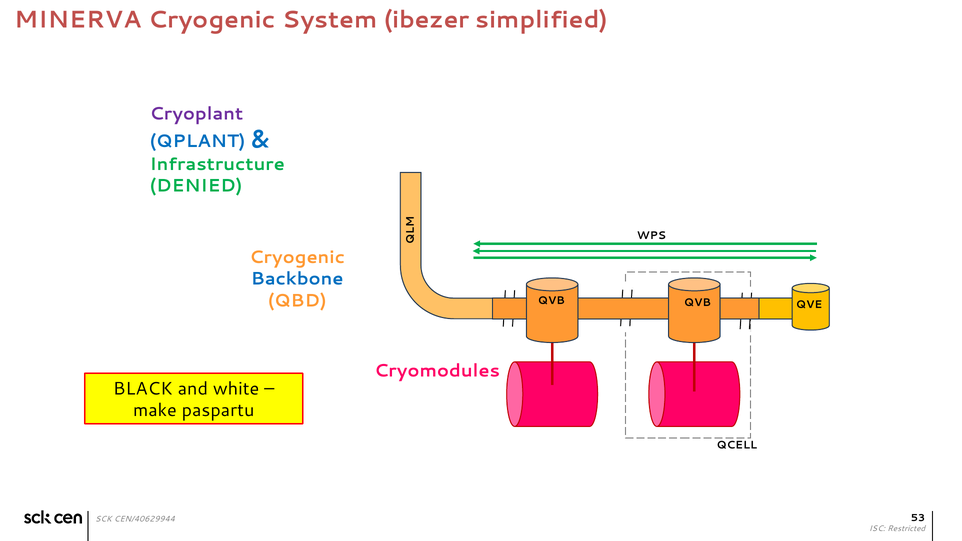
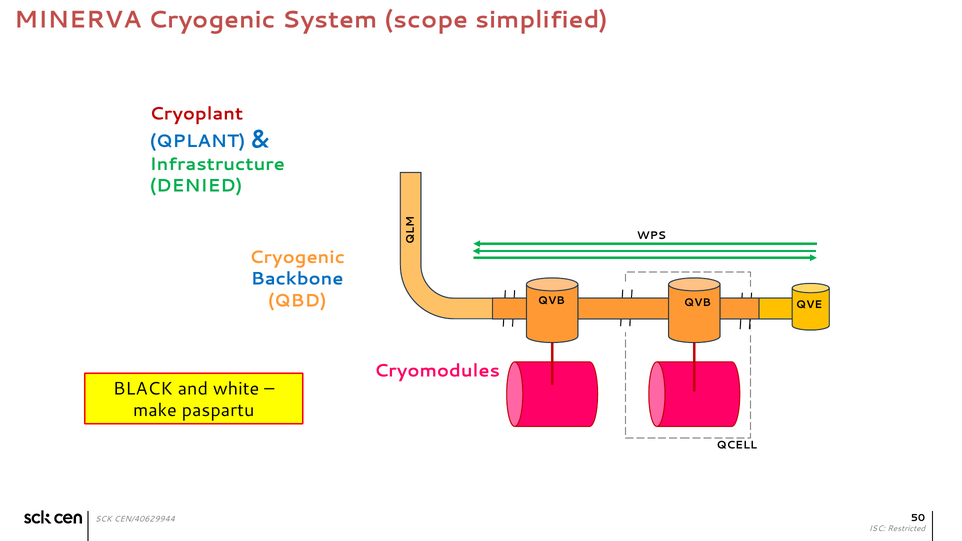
ibezer: ibezer -> scope (426, 20)
Cryoplant colour: purple -> red (196, 114)
53: 53 -> 50 (918, 518)
